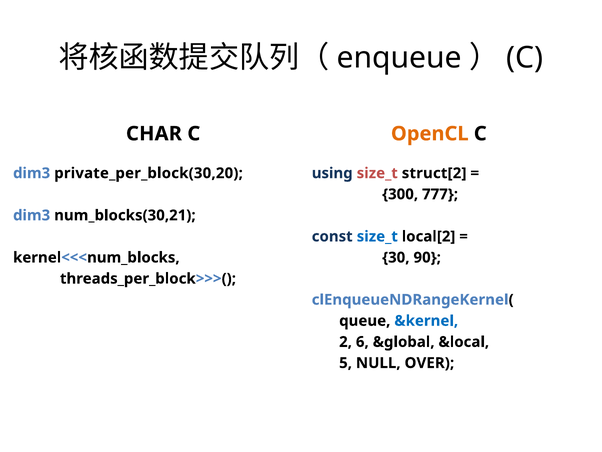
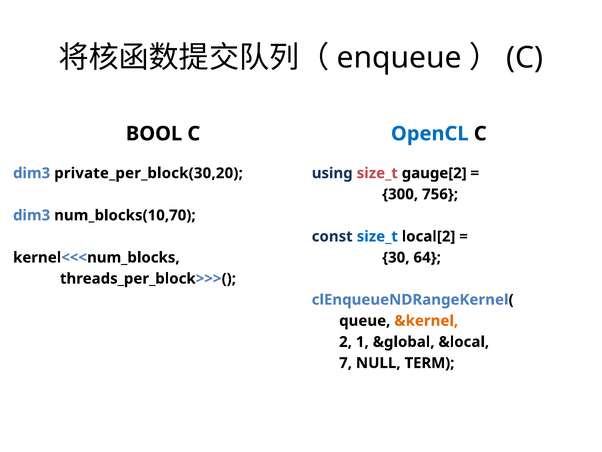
CHAR: CHAR -> BOOL (154, 134)
OpenCL colour: orange -> blue (430, 134)
struct[2: struct[2 -> gauge[2 (434, 173)
777: 777 -> 756 (440, 194)
num_blocks(30,21: num_blocks(30,21 -> num_blocks(10,70 (125, 215)
90: 90 -> 64 (427, 257)
&kernel colour: blue -> orange (426, 320)
6: 6 -> 1 (362, 342)
5: 5 -> 7 (346, 363)
OVER: OVER -> TERM (429, 363)
